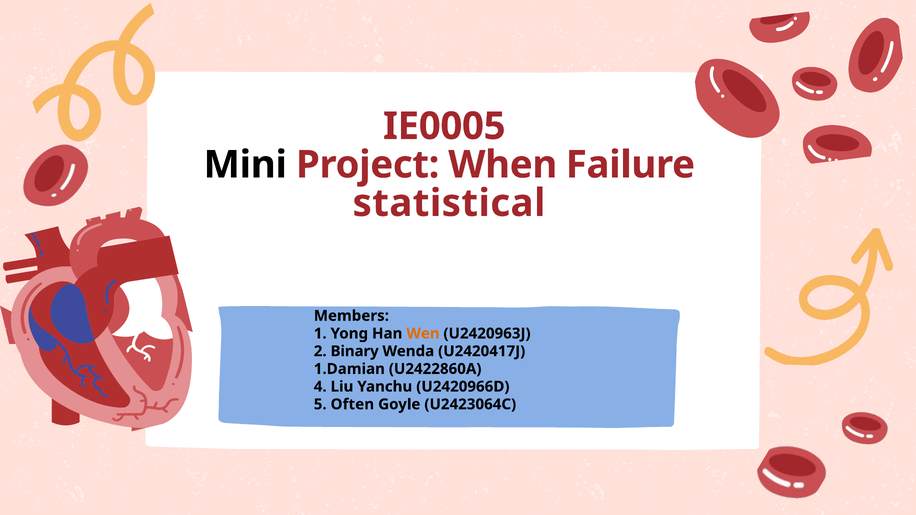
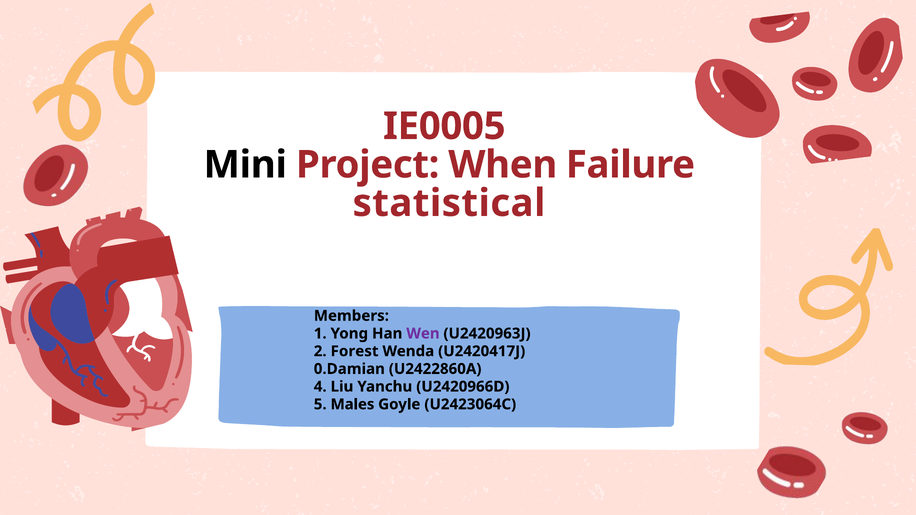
Wen colour: orange -> purple (423, 334)
Binary: Binary -> Forest (355, 351)
1.Damian: 1.Damian -> 0.Damian (349, 369)
Often: Often -> Males (352, 404)
